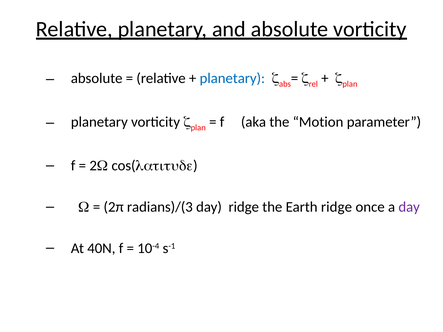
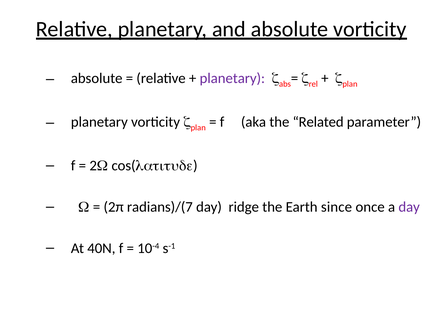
planetary colour: blue -> purple (232, 78)
Motion: Motion -> Related (318, 122)
radians)/(3: radians)/(3 -> radians)/(7 (160, 207)
Earth ridge: ridge -> since (336, 207)
